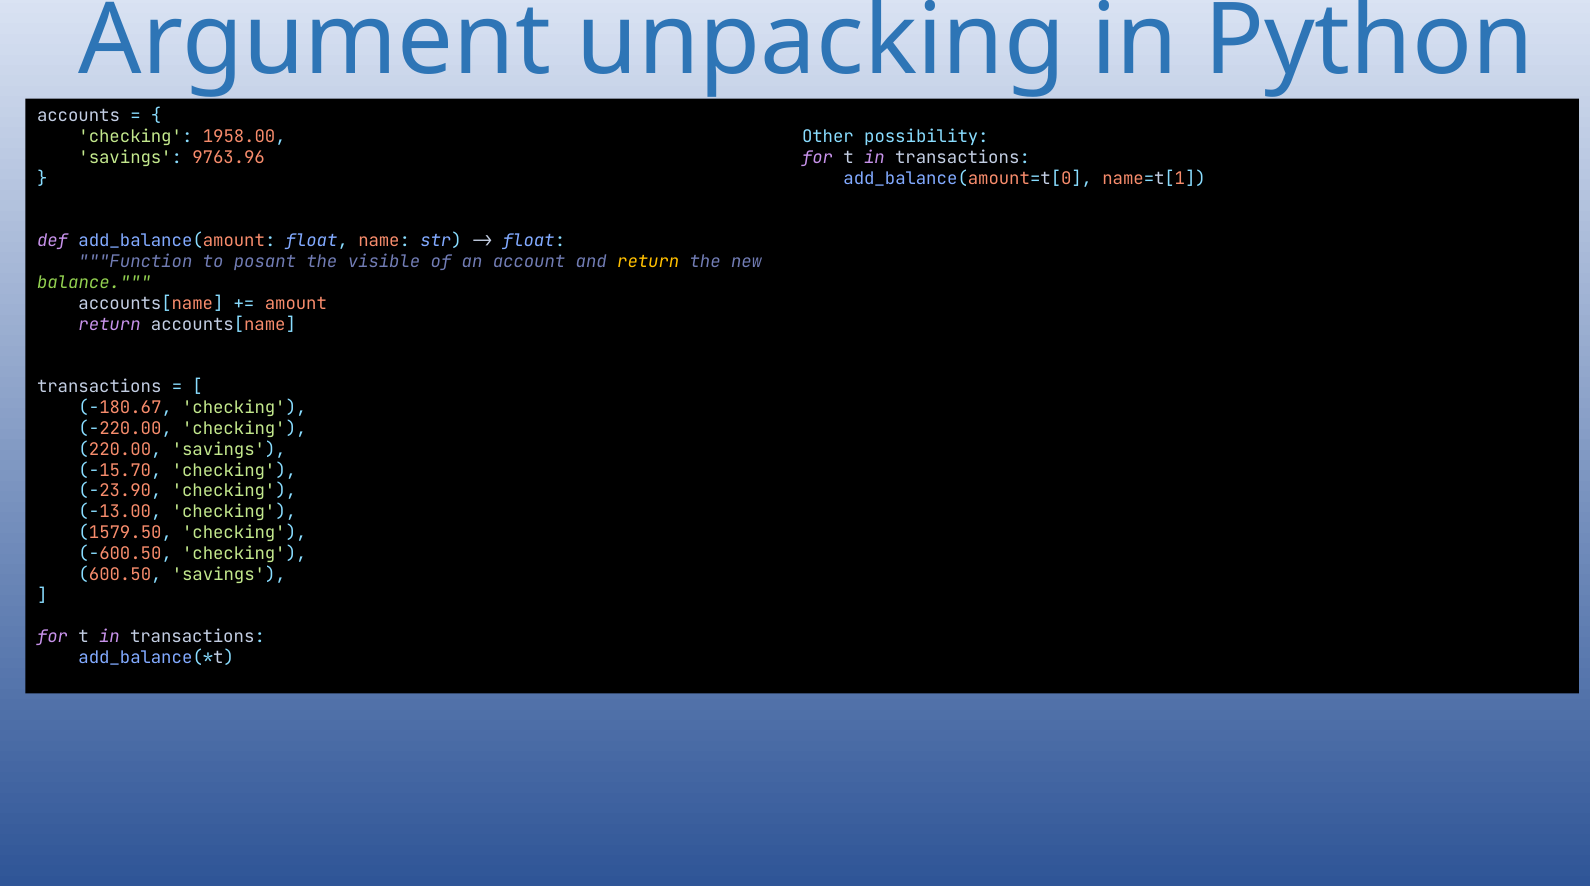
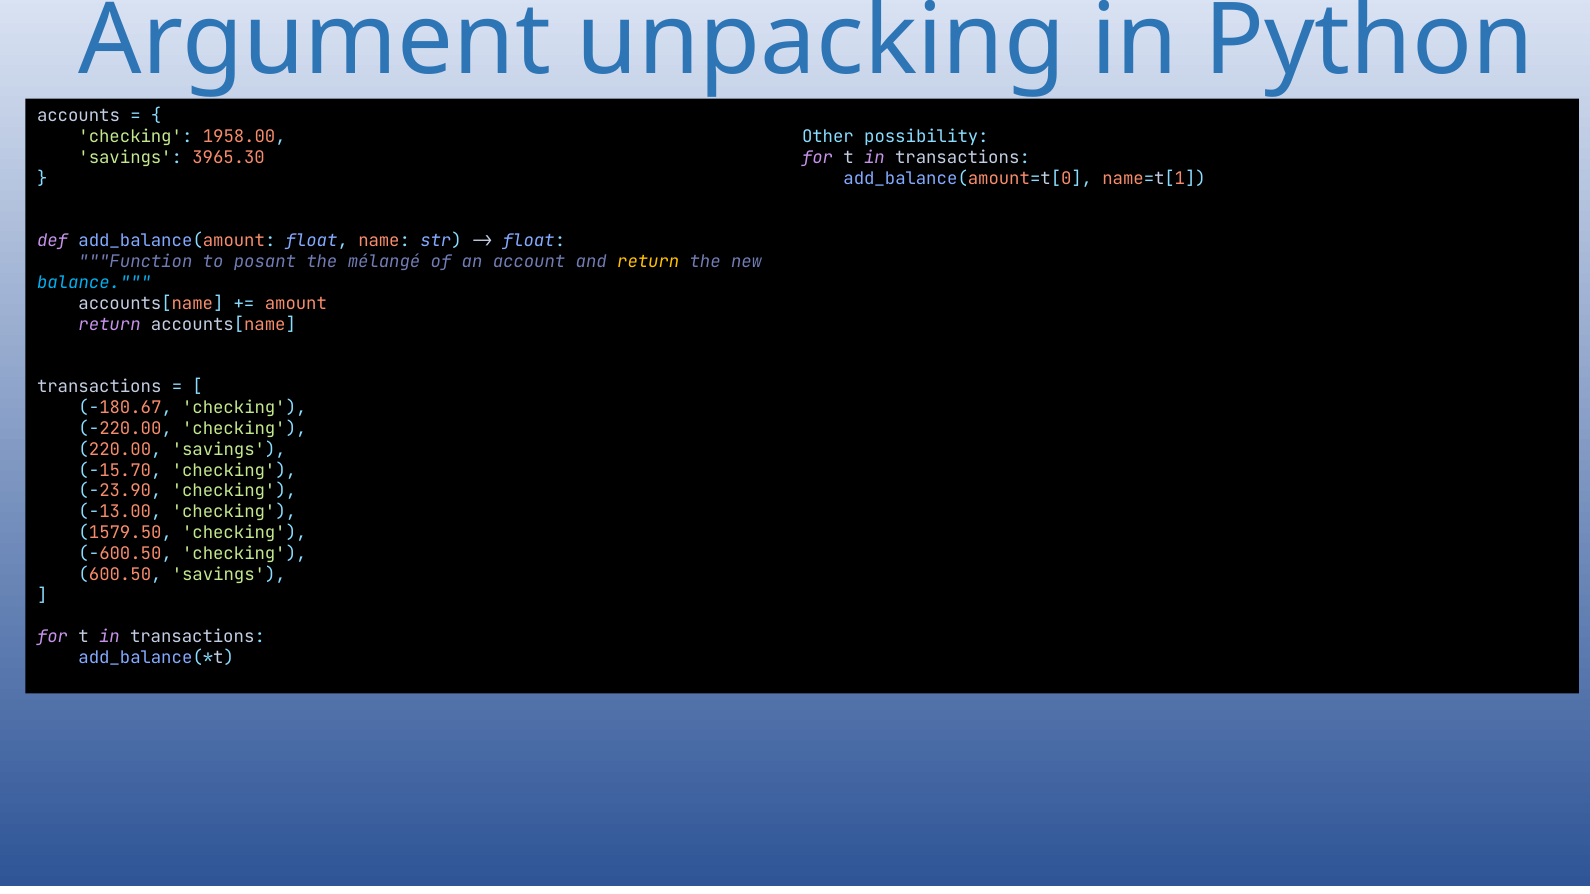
9763.96: 9763.96 -> 3965.30 (229, 158)
visible: visible -> mélangé (384, 262)
balance colour: light green -> light blue (94, 283)
